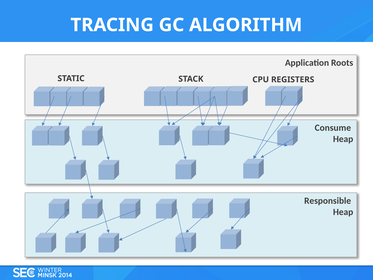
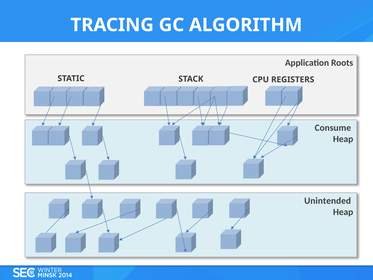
Responsible: Responsible -> Unintended (328, 201)
